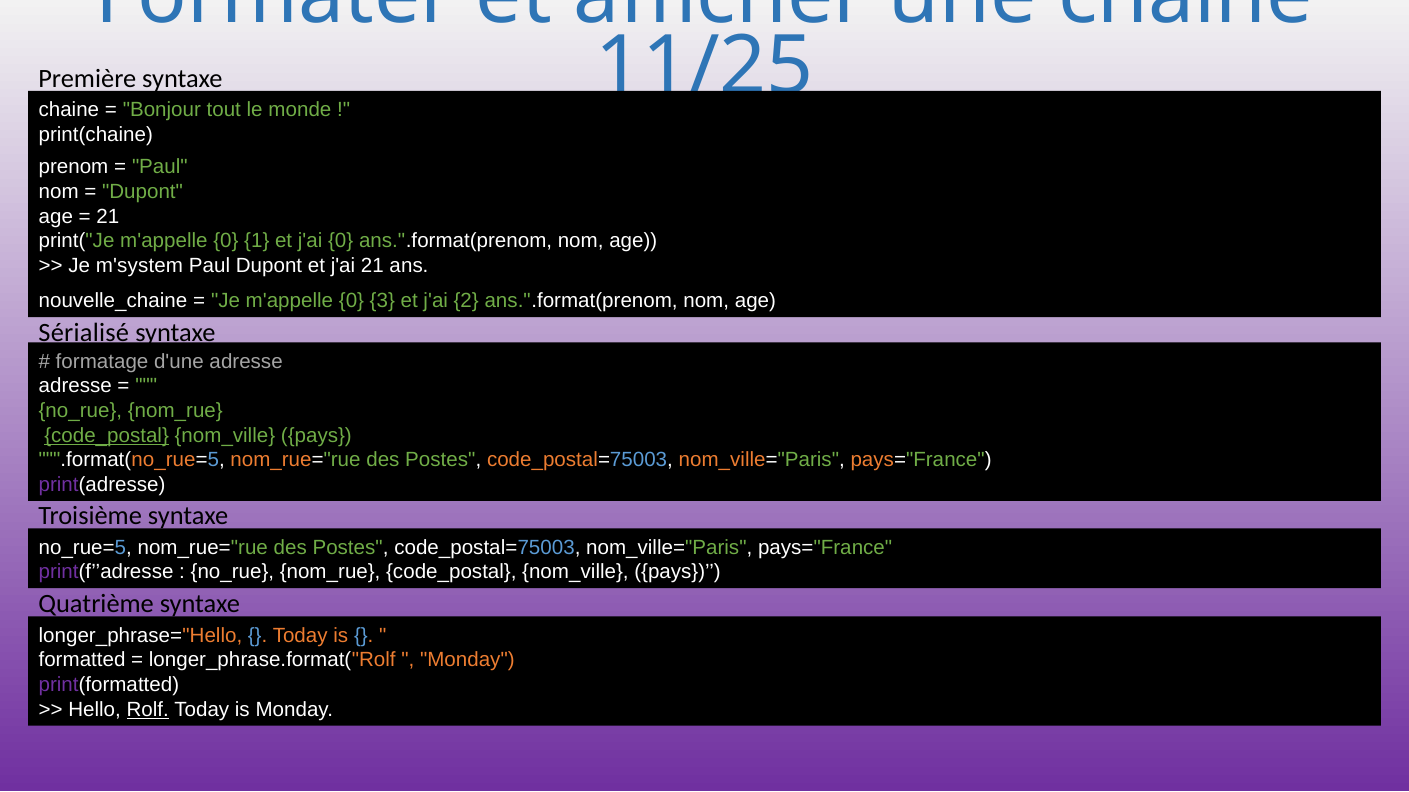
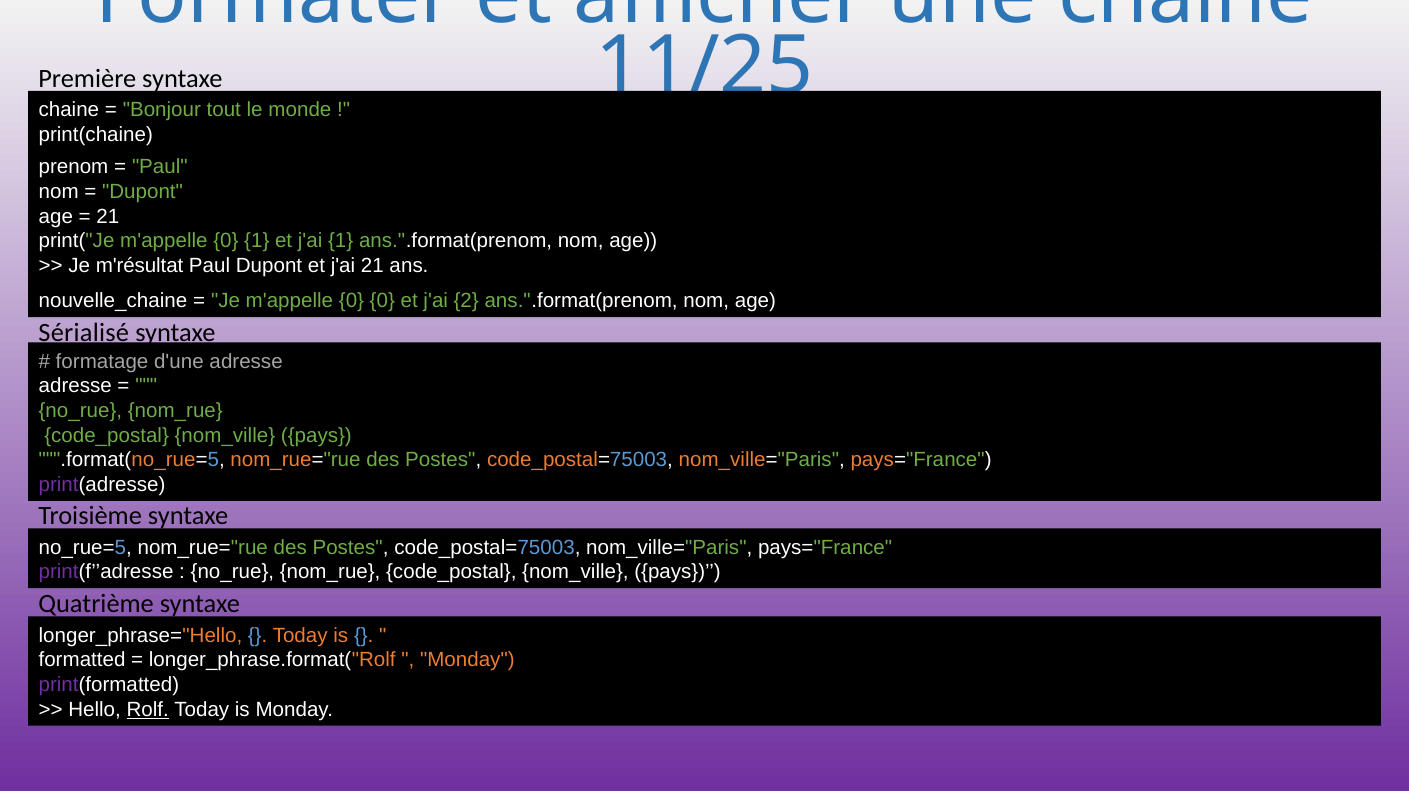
j'ai 0: 0 -> 1 (341, 241)
m'system: m'system -> m'résultat (140, 266)
0 3: 3 -> 0 (382, 301)
code_postal underline: present -> none (107, 436)
